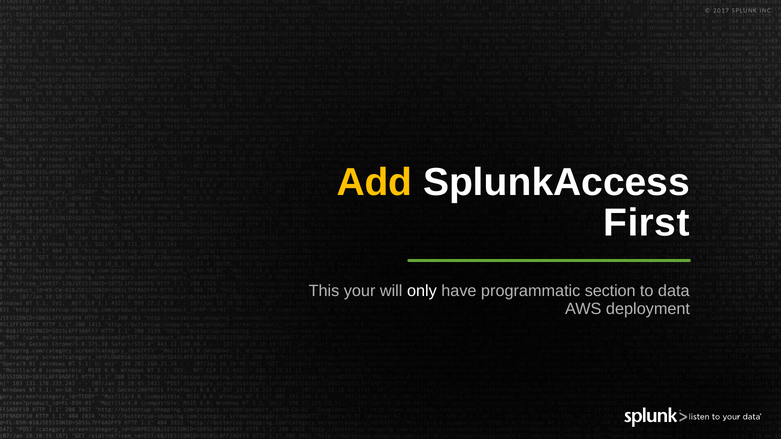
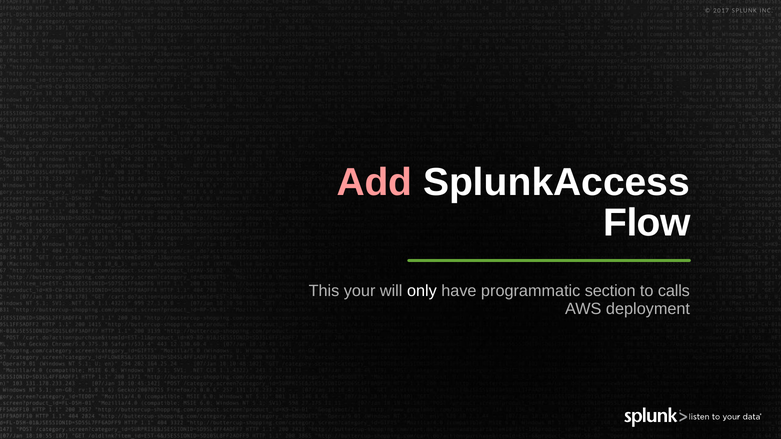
Add colour: yellow -> pink (374, 183)
First: First -> Flow (647, 223)
data: data -> calls (674, 291)
